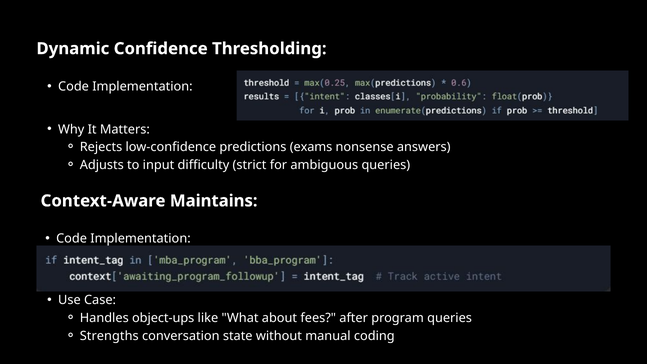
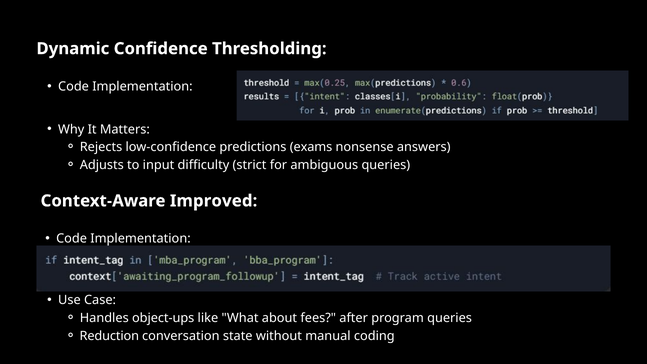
Maintains: Maintains -> Improved (214, 201)
Strengths: Strengths -> Reduction (109, 336)
